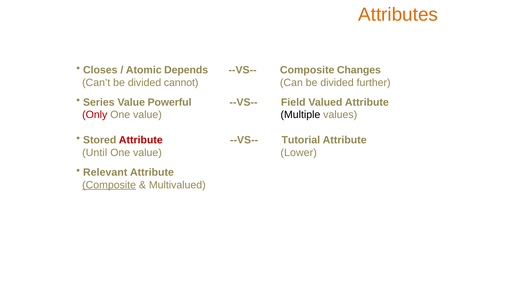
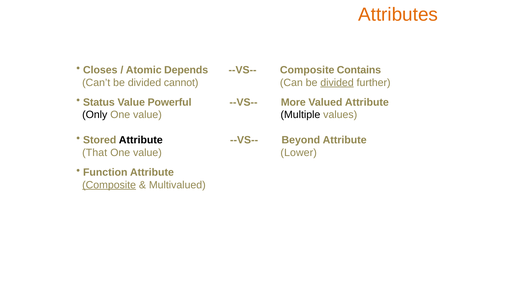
Changes: Changes -> Contains (359, 70)
divided underline: none -> present (337, 83)
Series: Series -> Status (99, 102)
Field: Field -> More (293, 102)
Only colour: red -> black (95, 115)
Attribute colour: red -> black (141, 140)
Tutorial: Tutorial -> Beyond (301, 140)
Until: Until -> That (95, 153)
Relevant: Relevant -> Function (105, 172)
